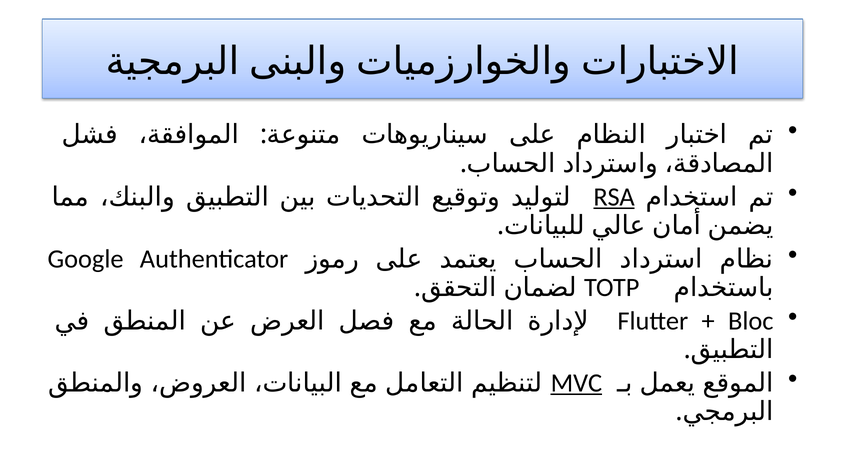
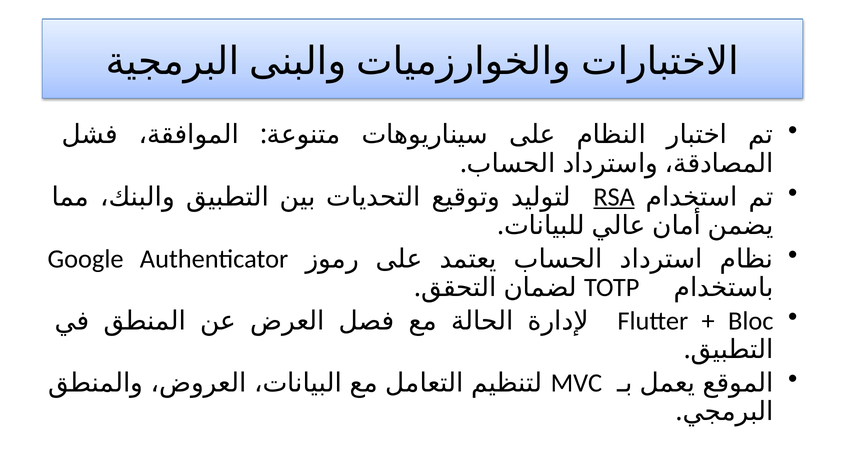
MVC underline: present -> none (576, 383)
